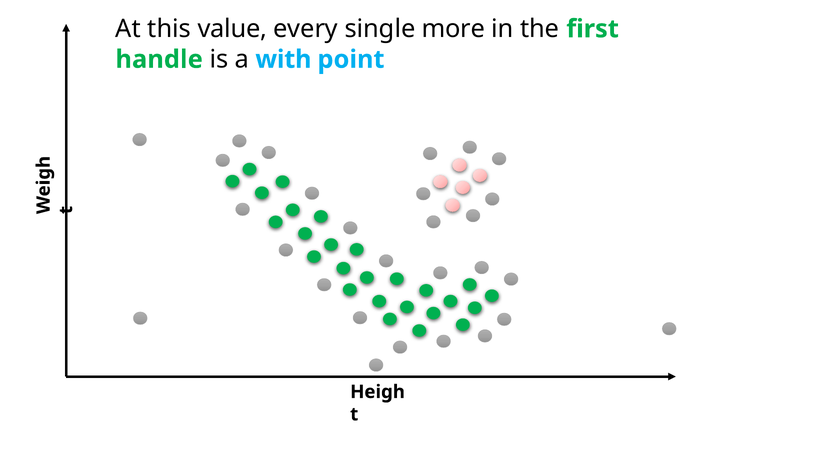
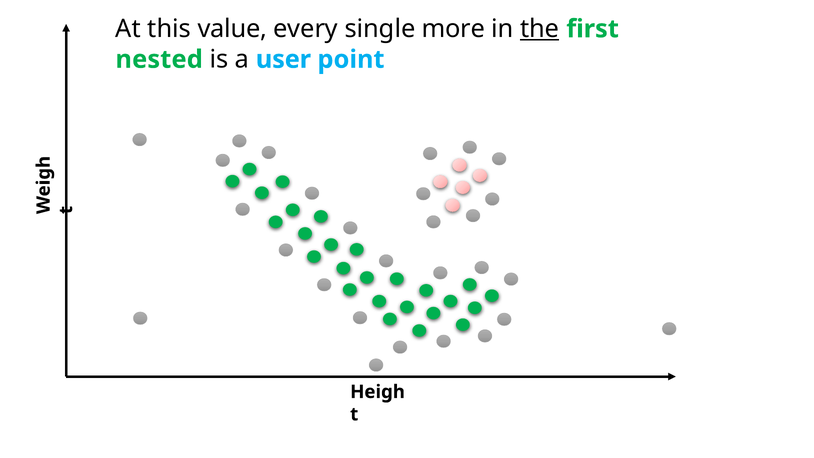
the underline: none -> present (540, 29)
handle: handle -> nested (159, 59)
with: with -> user (283, 59)
